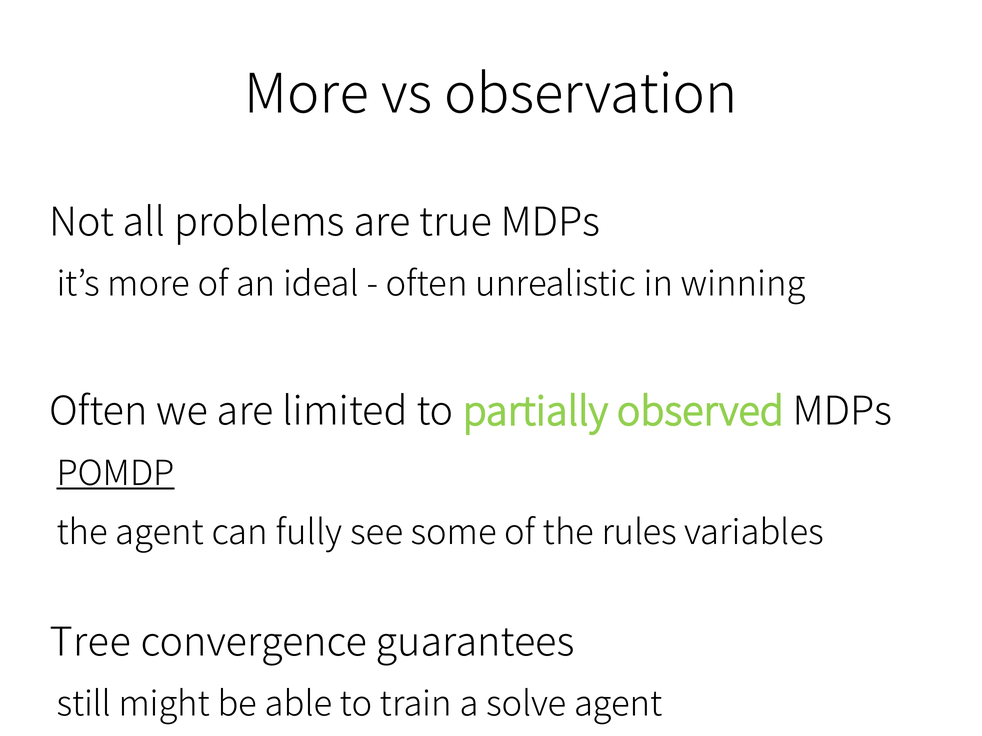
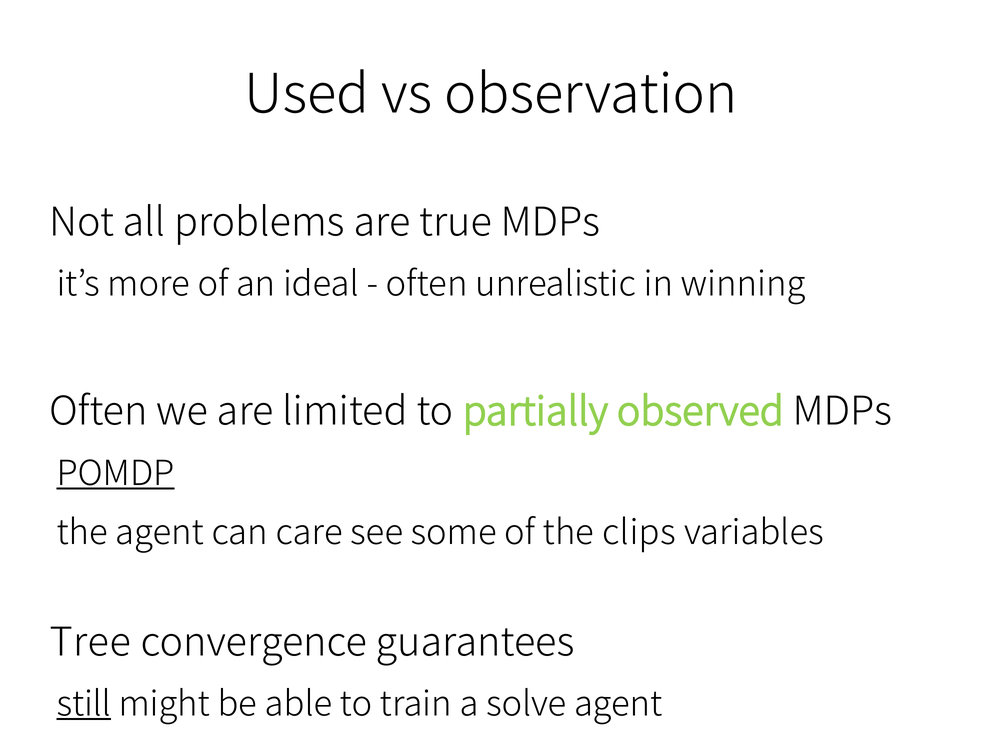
More: More -> Used (307, 95)
fully: fully -> care (309, 533)
rules: rules -> clips (639, 533)
still underline: none -> present (84, 705)
